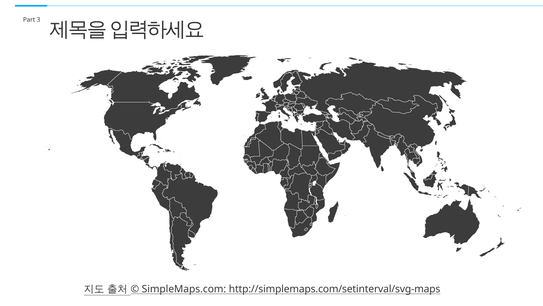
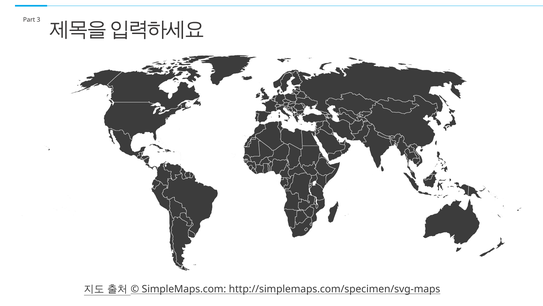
http://simplemaps.com/setinterval/svg-maps: http://simplemaps.com/setinterval/svg-maps -> http://simplemaps.com/specimen/svg-maps (335, 289)
